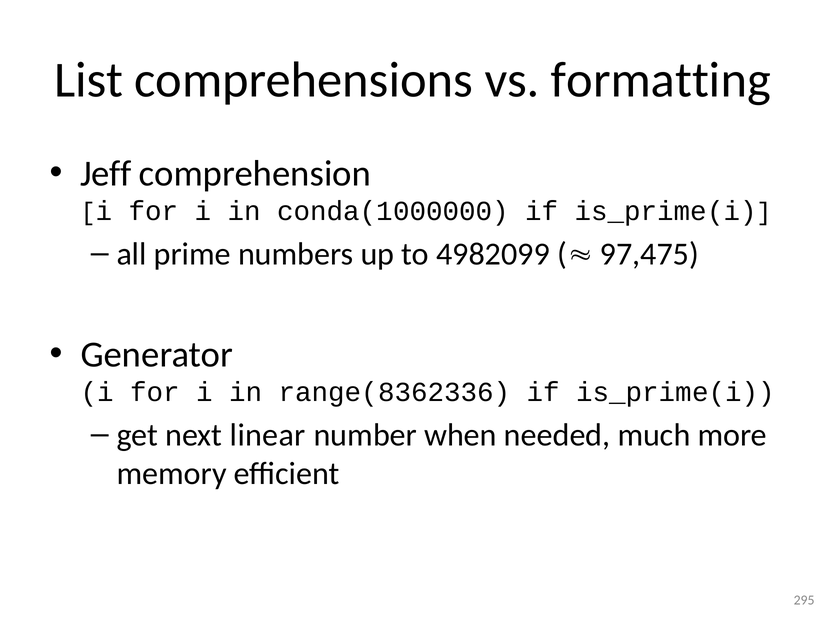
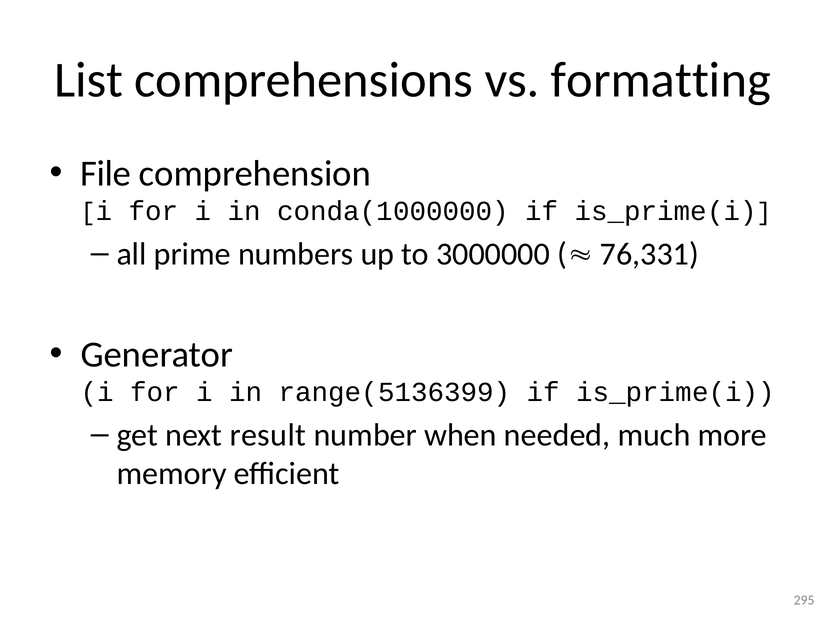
Jeff: Jeff -> File (106, 173)
4982099: 4982099 -> 3000000 (493, 254)
97,475: 97,475 -> 76,331 (649, 254)
range(8362336: range(8362336 -> range(5136399 (395, 392)
linear: linear -> result (268, 435)
